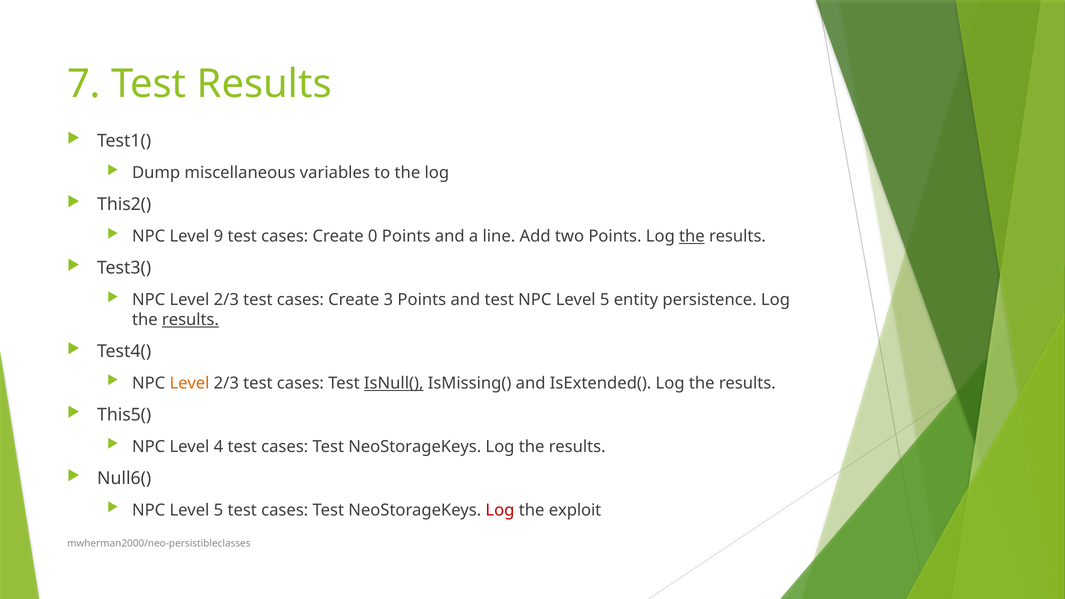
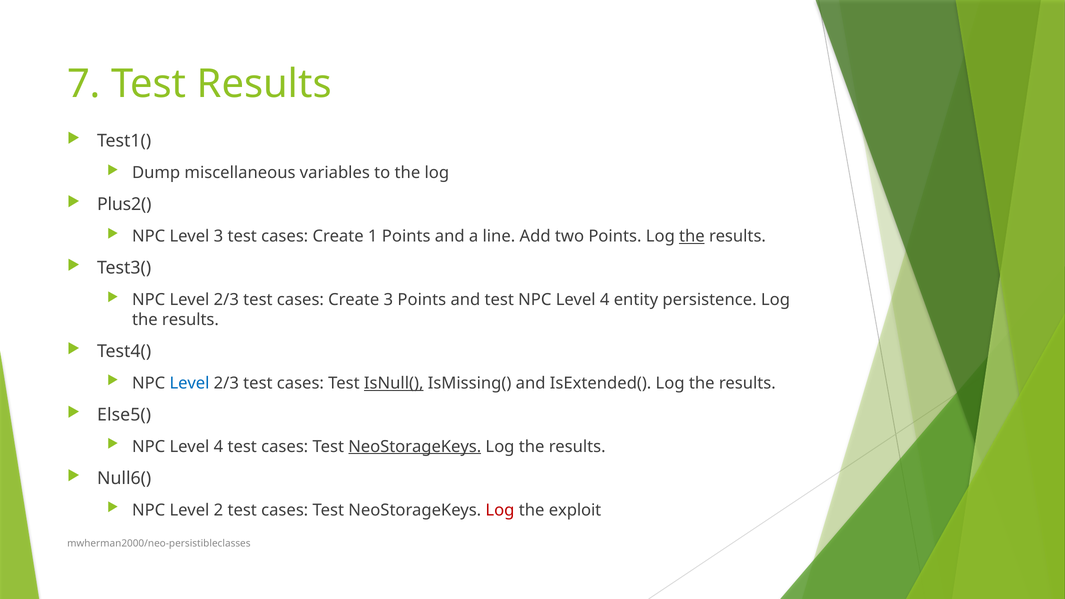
This2(: This2( -> Plus2( (124, 205)
Level 9: 9 -> 3 (218, 236)
0: 0 -> 1 (373, 236)
test NPC Level 5: 5 -> 4 (605, 300)
results underline: present -> none (190, 320)
Level colour: orange -> blue (190, 383)
This5(: This5( -> Else5( (124, 415)
NeoStorageKeys underline: none -> present (415, 447)
5: 5 -> 2 (218, 510)
